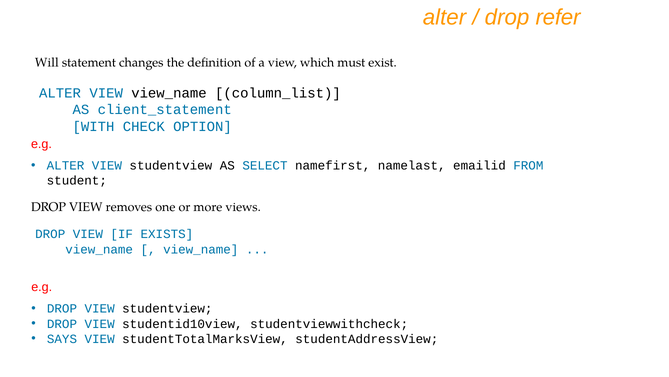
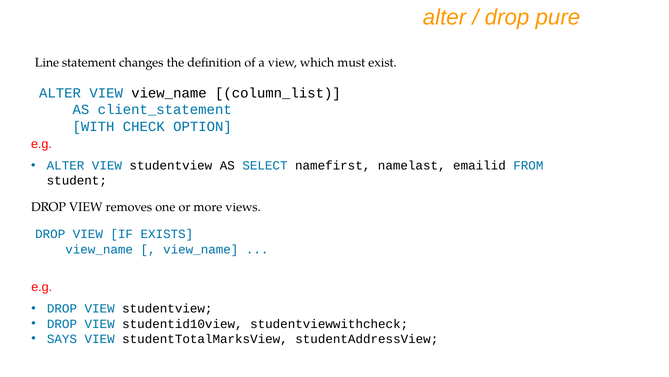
refer: refer -> pure (558, 17)
Will: Will -> Line (47, 63)
